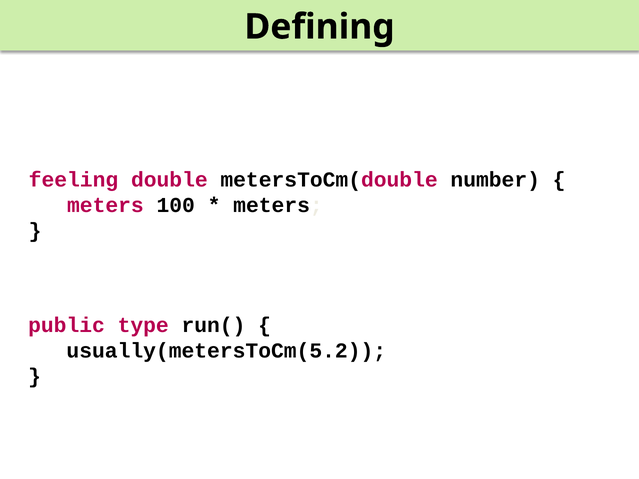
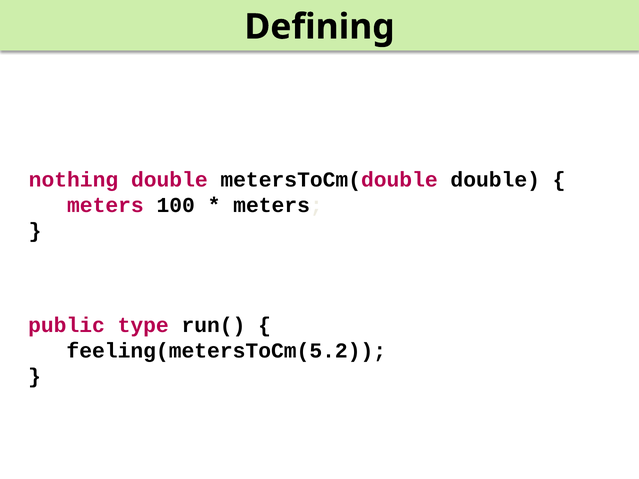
feeling: feeling -> nothing (73, 180)
metersToCm(double number: number -> double (495, 180)
usually(metersToCm(5.2: usually(metersToCm(5.2 -> feeling(metersToCm(5.2 (226, 351)
